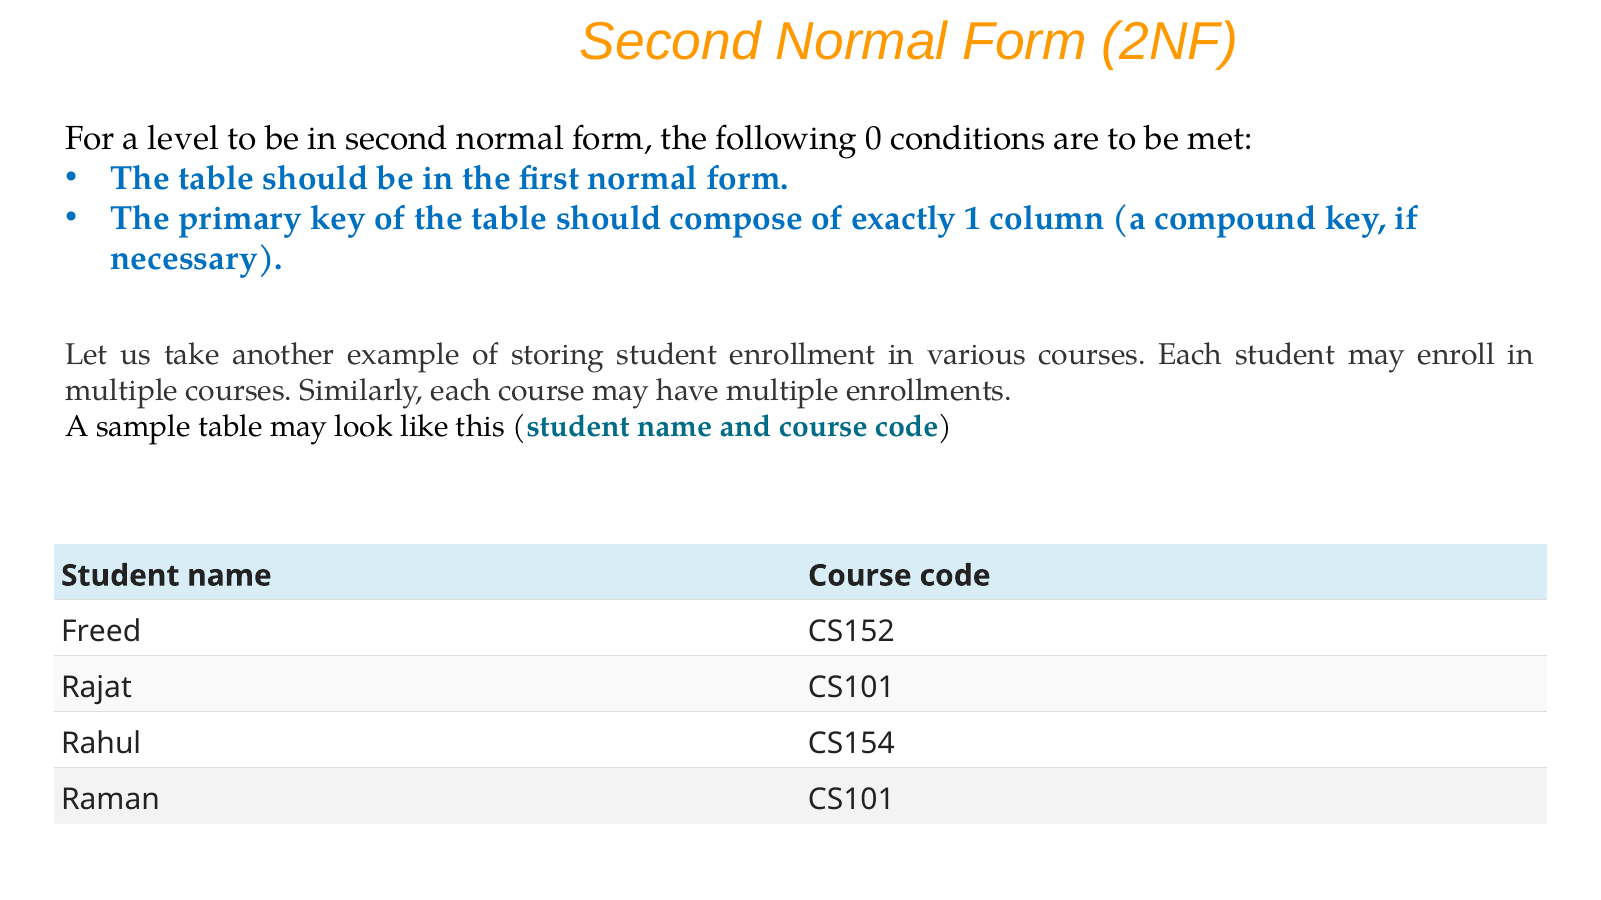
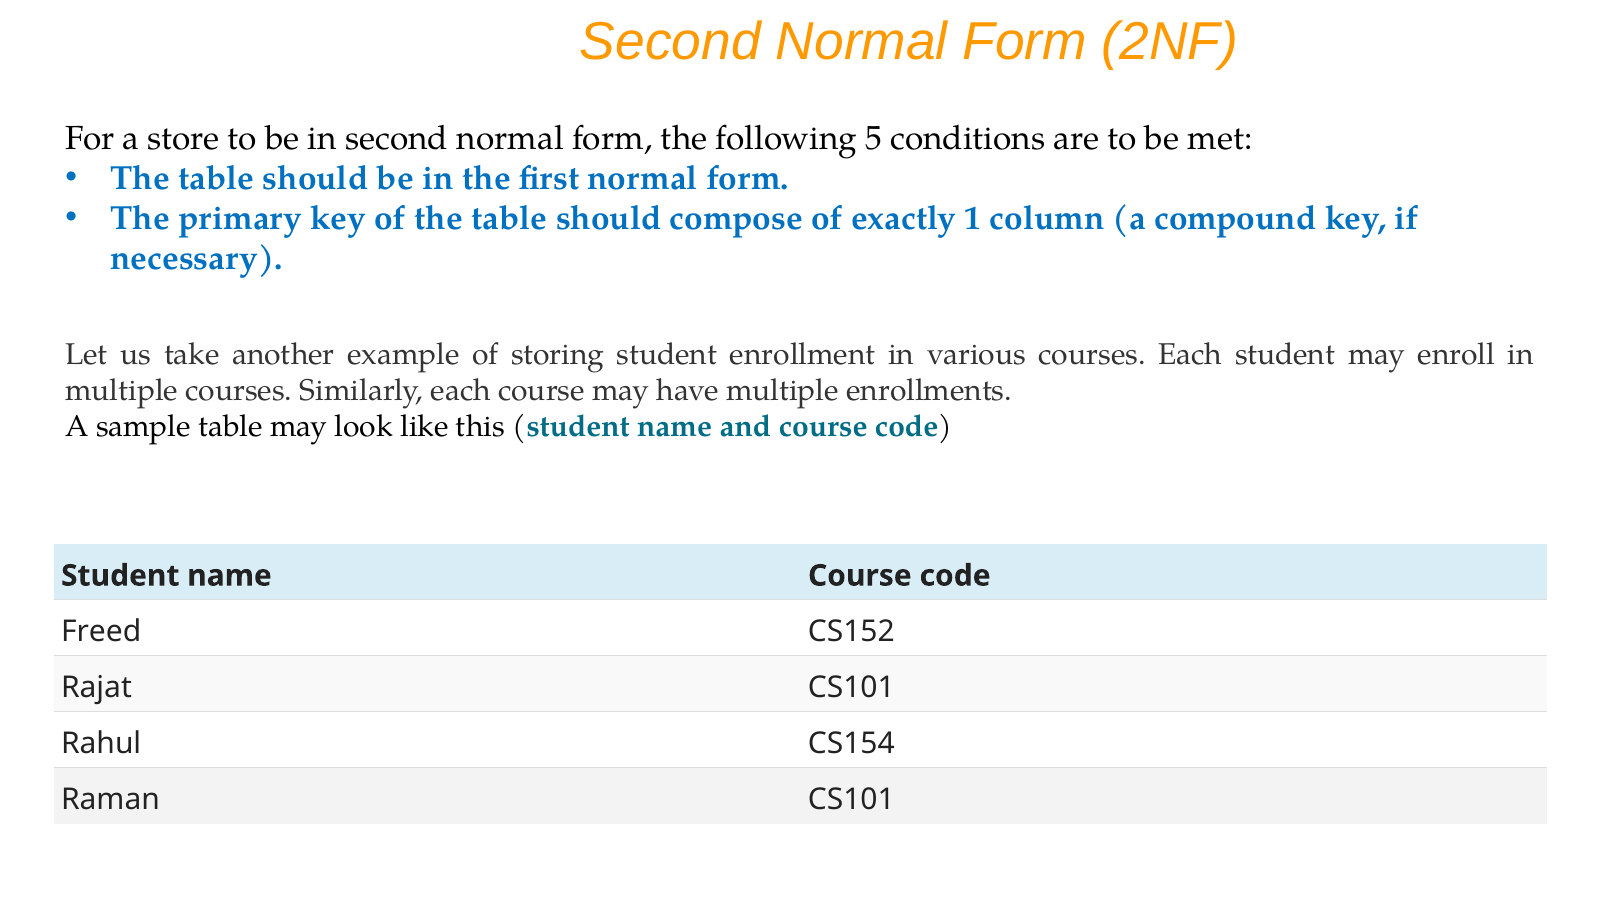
level: level -> store (184, 138)
0: 0 -> 5 (874, 138)
